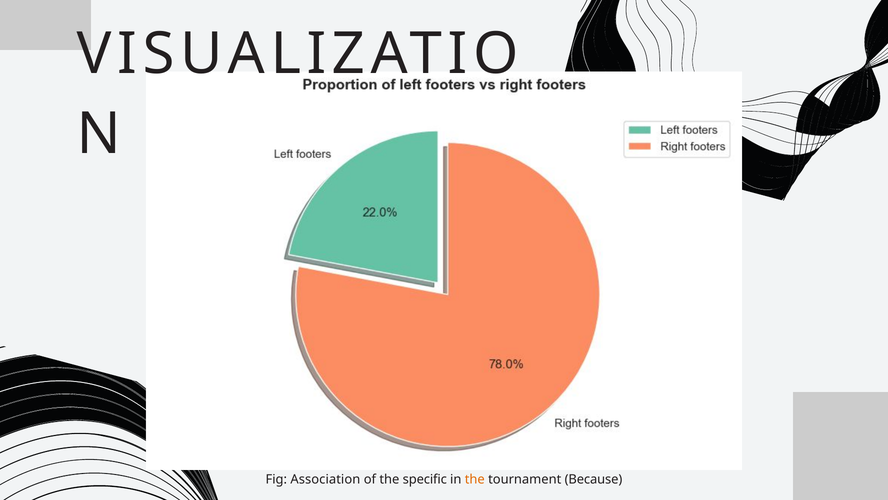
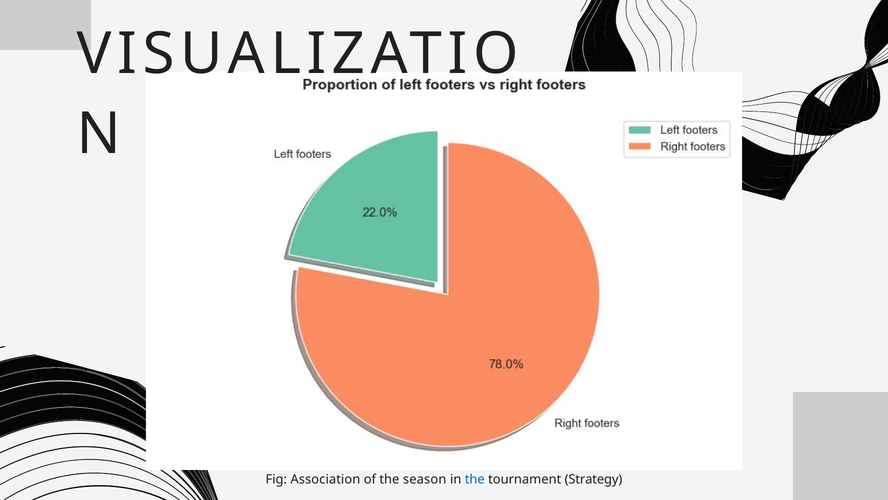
specific: specific -> season (425, 479)
the colour: orange -> blue (475, 479)
Because: Because -> Strategy (593, 479)
